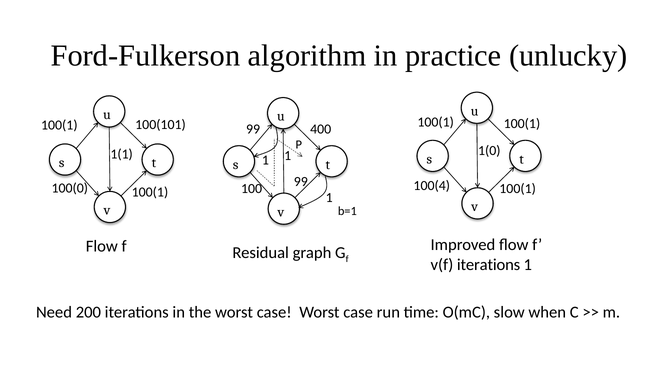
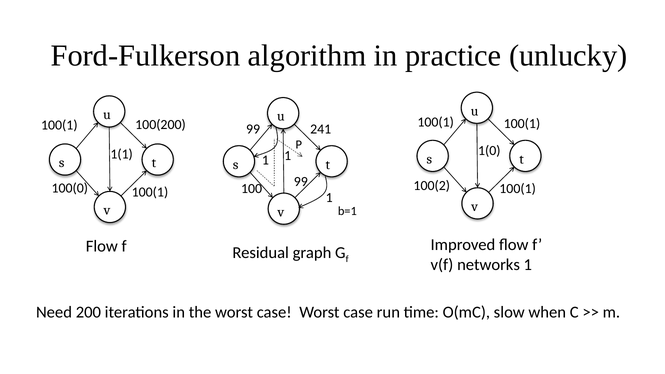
100(101: 100(101 -> 100(200 (160, 125)
400: 400 -> 241 (321, 129)
100(4: 100(4 -> 100(2 (432, 186)
v(f iterations: iterations -> networks (489, 265)
